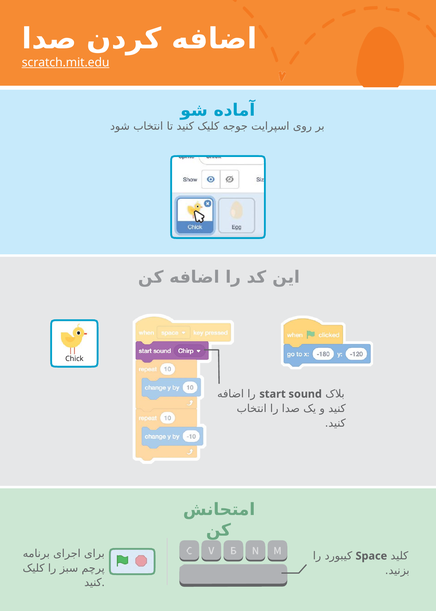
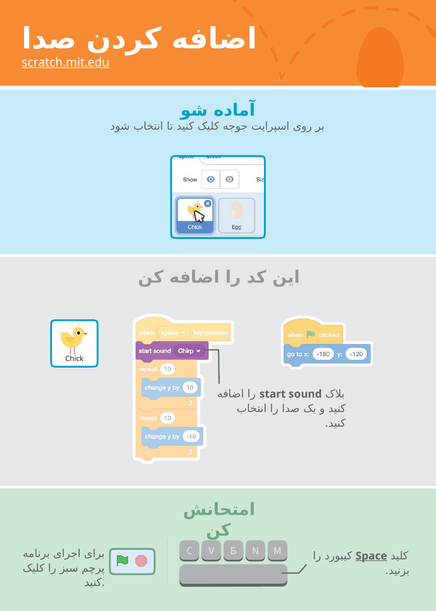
Space underline: none -> present (371, 555)
